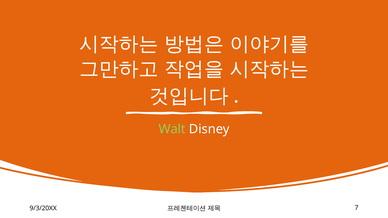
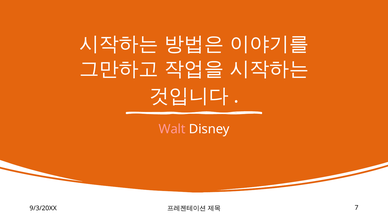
Walt colour: light green -> pink (172, 129)
